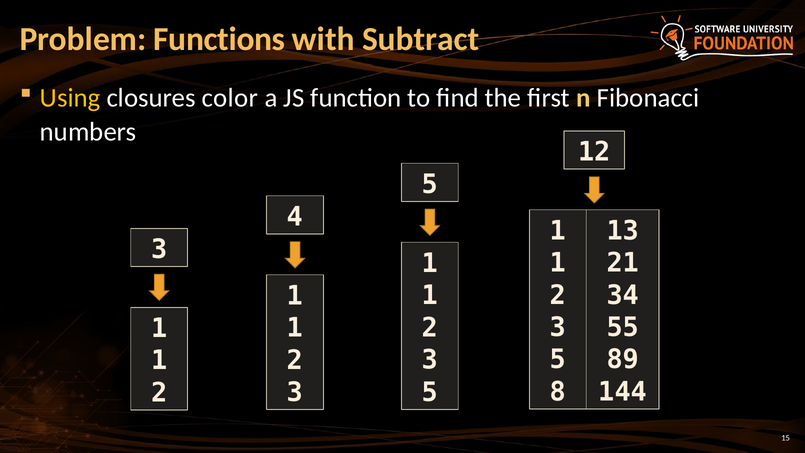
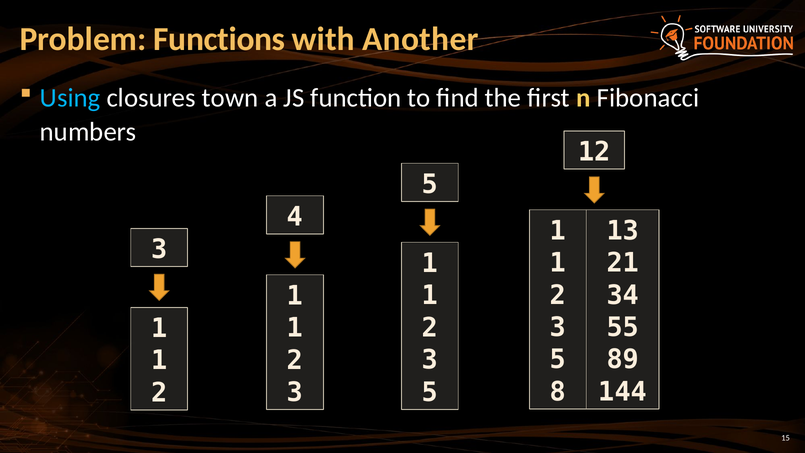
Subtract: Subtract -> Another (421, 39)
Using colour: yellow -> light blue (70, 98)
color: color -> town (230, 98)
